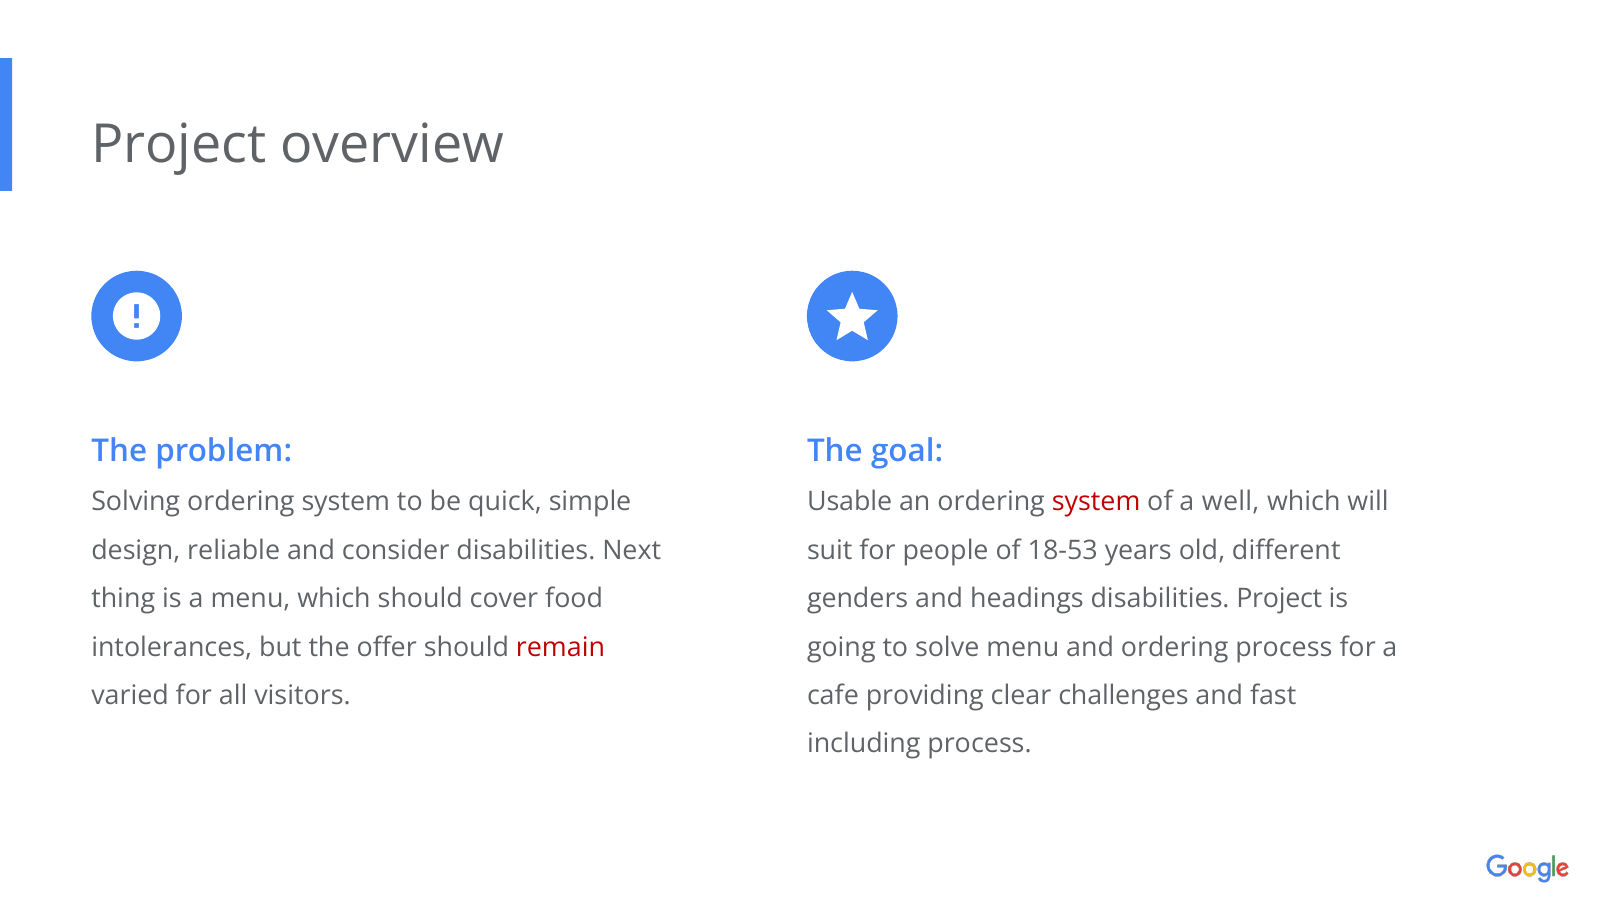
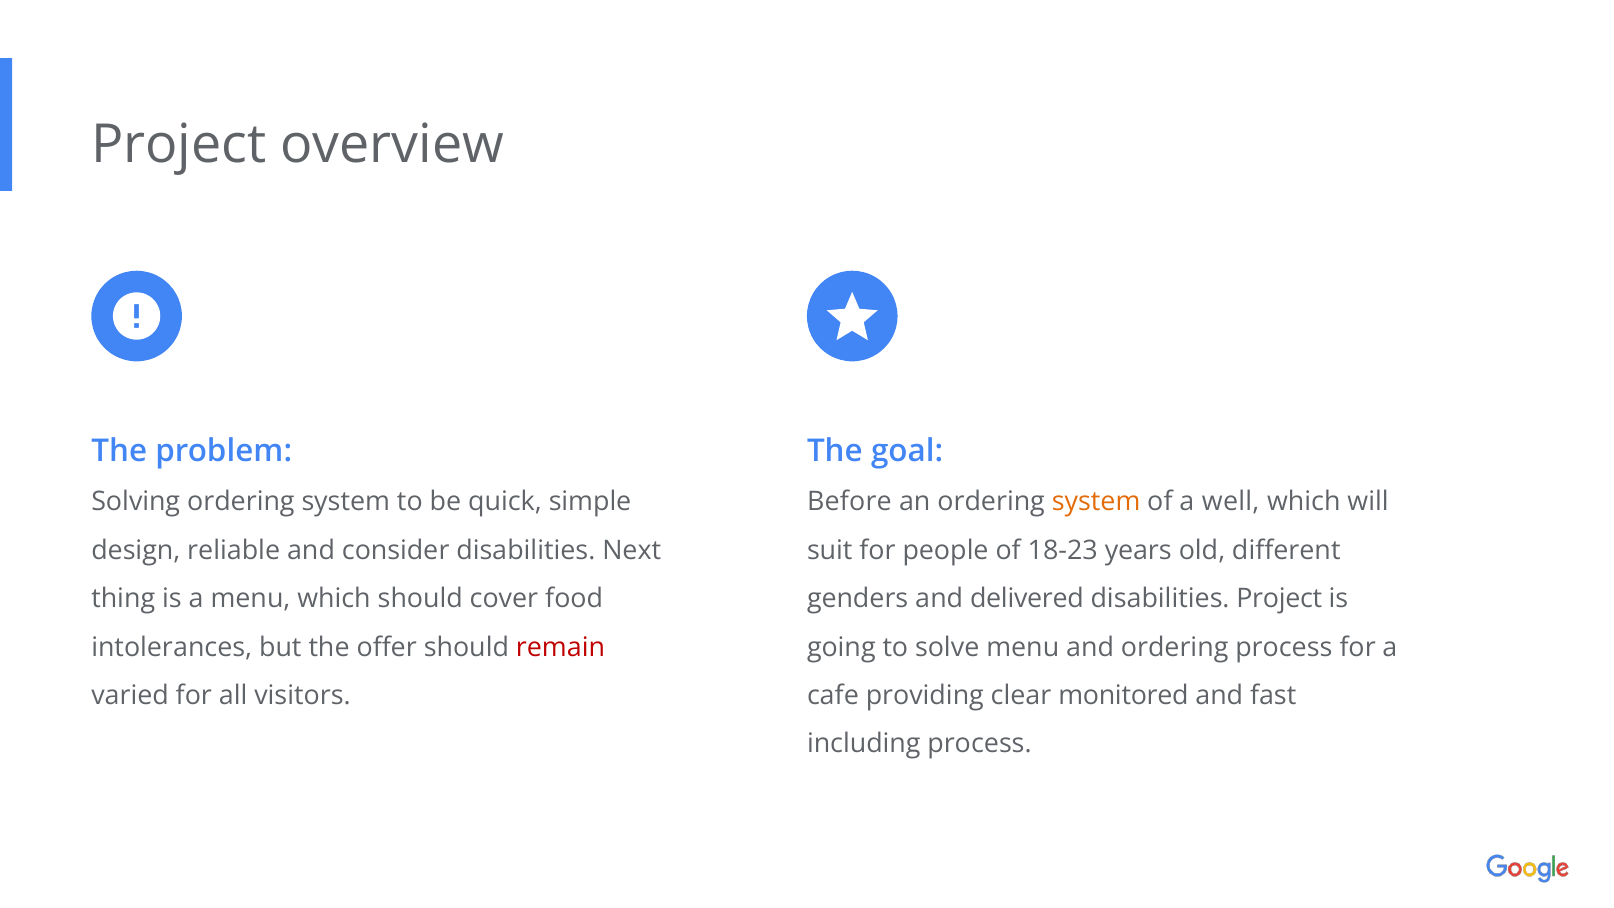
Usable: Usable -> Before (849, 502)
system colour: red -> orange (1096, 502)
18-53: 18-53 -> 18-23 (1063, 550)
headings: headings -> delivered (1027, 599)
challenges: challenges -> monitored (1123, 696)
